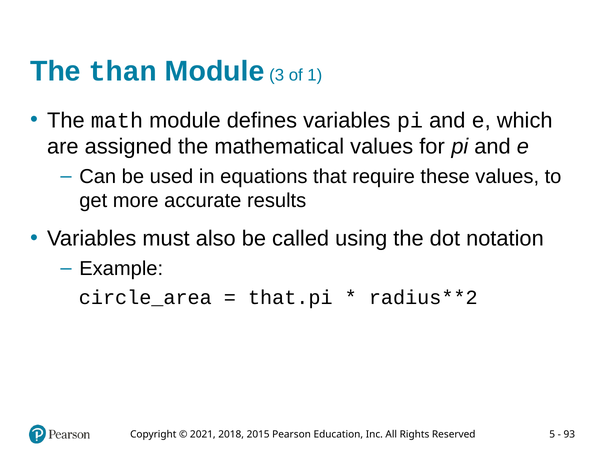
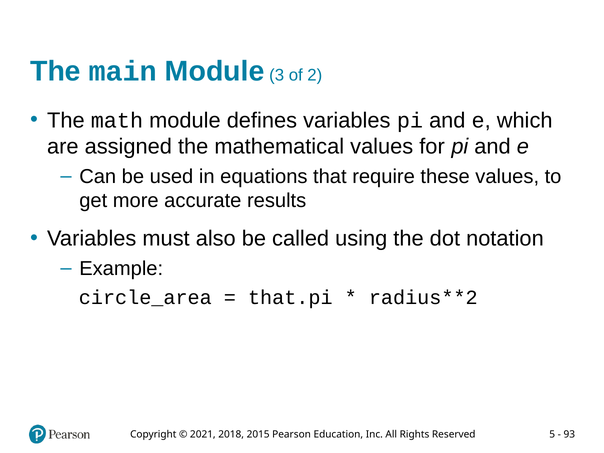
than: than -> main (123, 72)
1: 1 -> 2 (315, 75)
